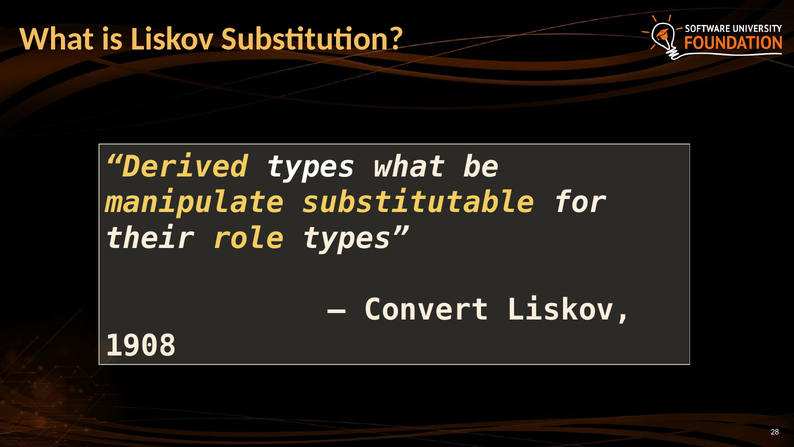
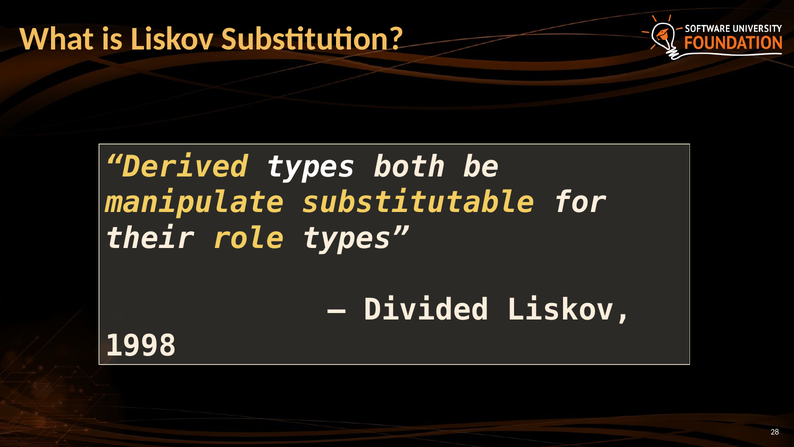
types what: what -> both (410, 167)
Convert: Convert -> Divided (426, 310)
1908: 1908 -> 1998 (141, 345)
